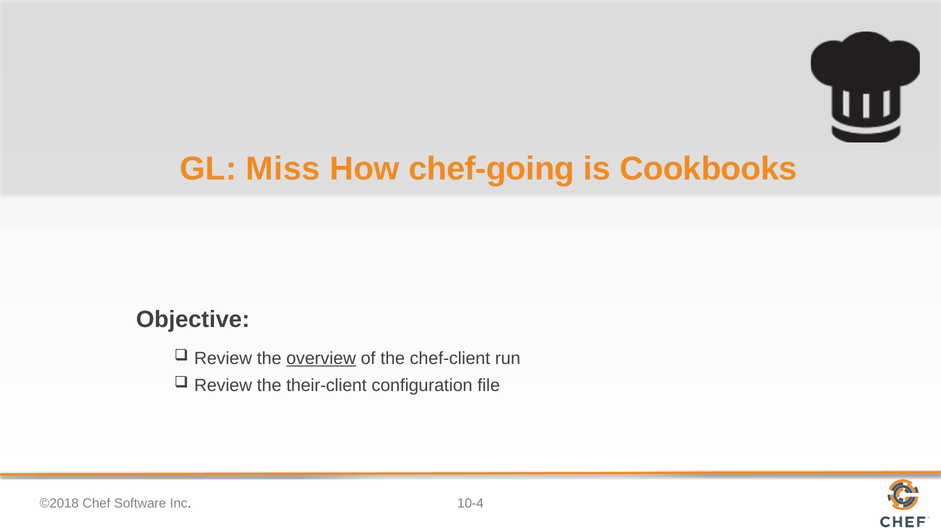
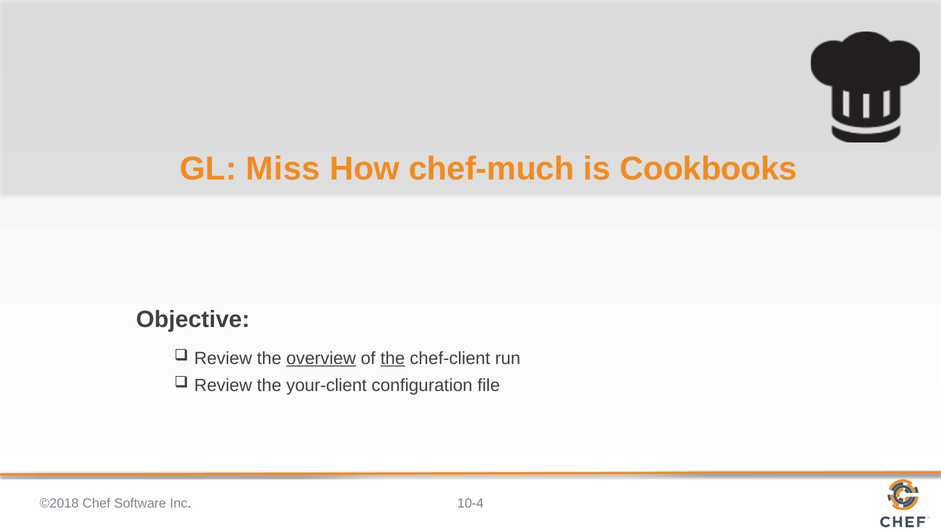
chef-going: chef-going -> chef-much (492, 169)
the underline: none -> present (393, 359)
their-client: their-client -> your-client (327, 386)
